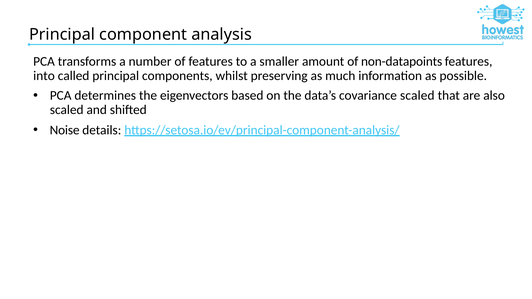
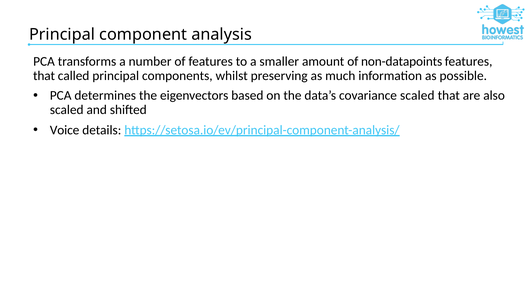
into: into -> that (44, 76)
Noise: Noise -> Voice (65, 130)
